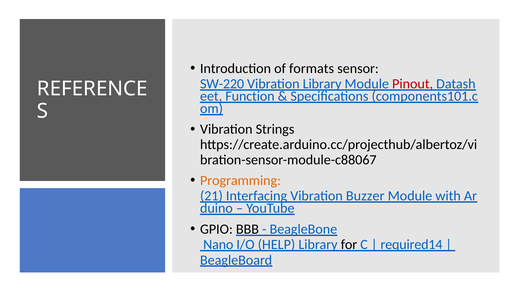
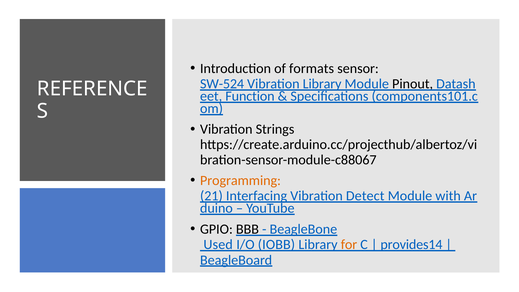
SW-220: SW-220 -> SW-524 (222, 84)
Pinout colour: red -> black (413, 84)
Buzzer: Buzzer -> Detect (365, 196)
Nano: Nano -> Used (218, 245)
HELP: HELP -> IOBB (276, 245)
for colour: black -> orange (349, 245)
required14: required14 -> provides14 (411, 245)
